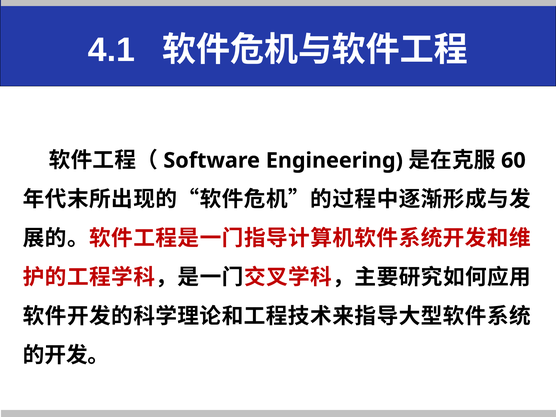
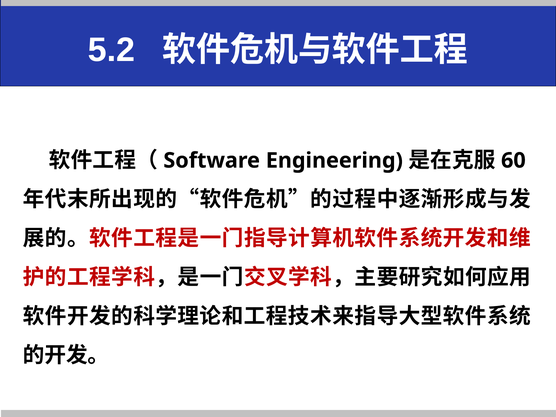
4.1: 4.1 -> 5.2 (111, 50)
